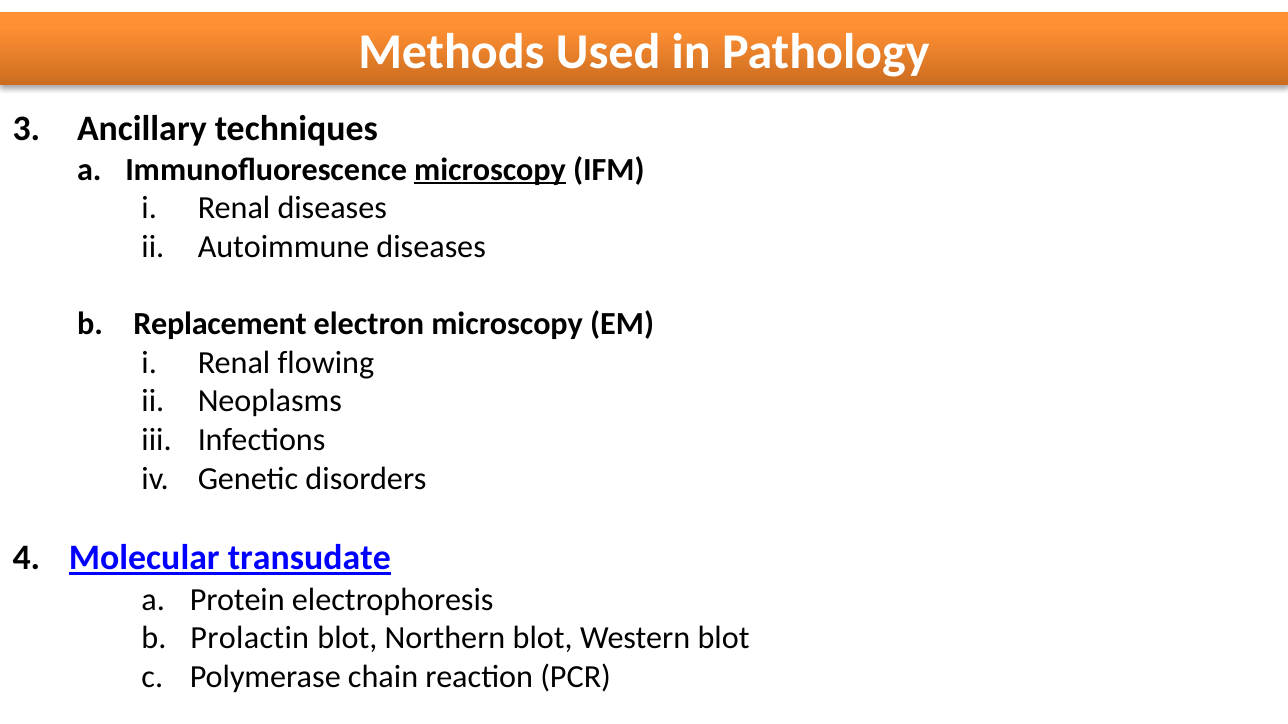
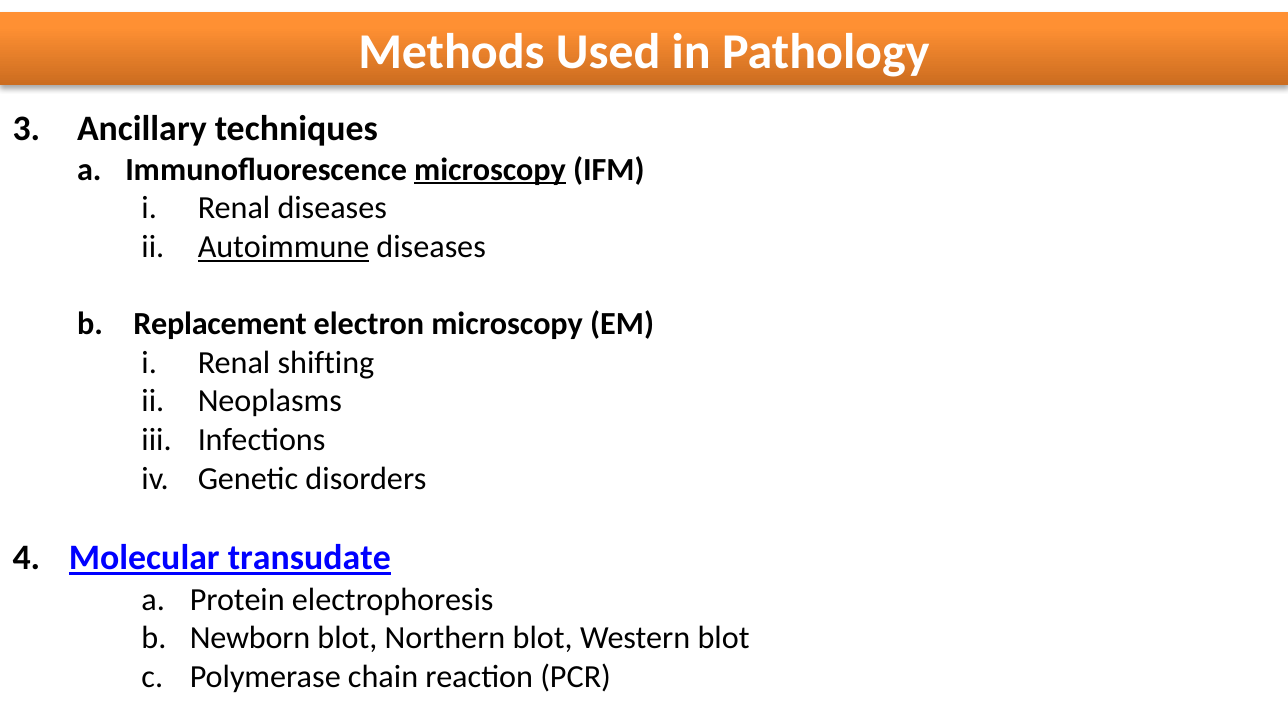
Autoimmune underline: none -> present (284, 247)
flowing: flowing -> shifting (326, 363)
Prolactin: Prolactin -> Newborn (250, 638)
